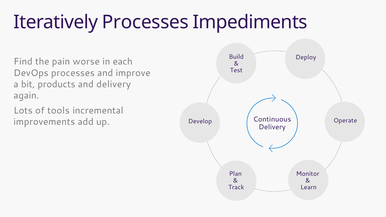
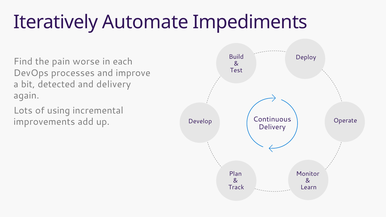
Iteratively Processes: Processes -> Automate (145, 22)
products: products -> detected (56, 84)
tools: tools -> using (59, 111)
